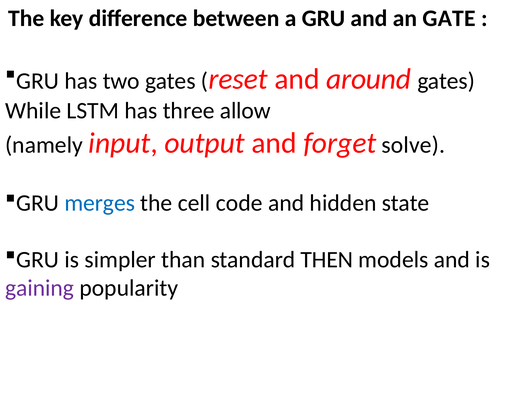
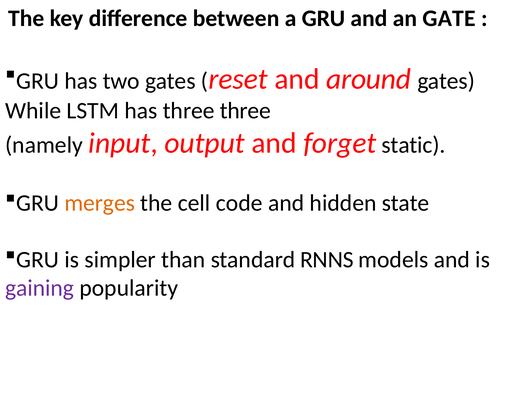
three allow: allow -> three (245, 111)
solve: solve -> static (413, 145)
merges colour: blue -> orange (100, 203)
THEN: THEN -> RNNS (327, 260)
